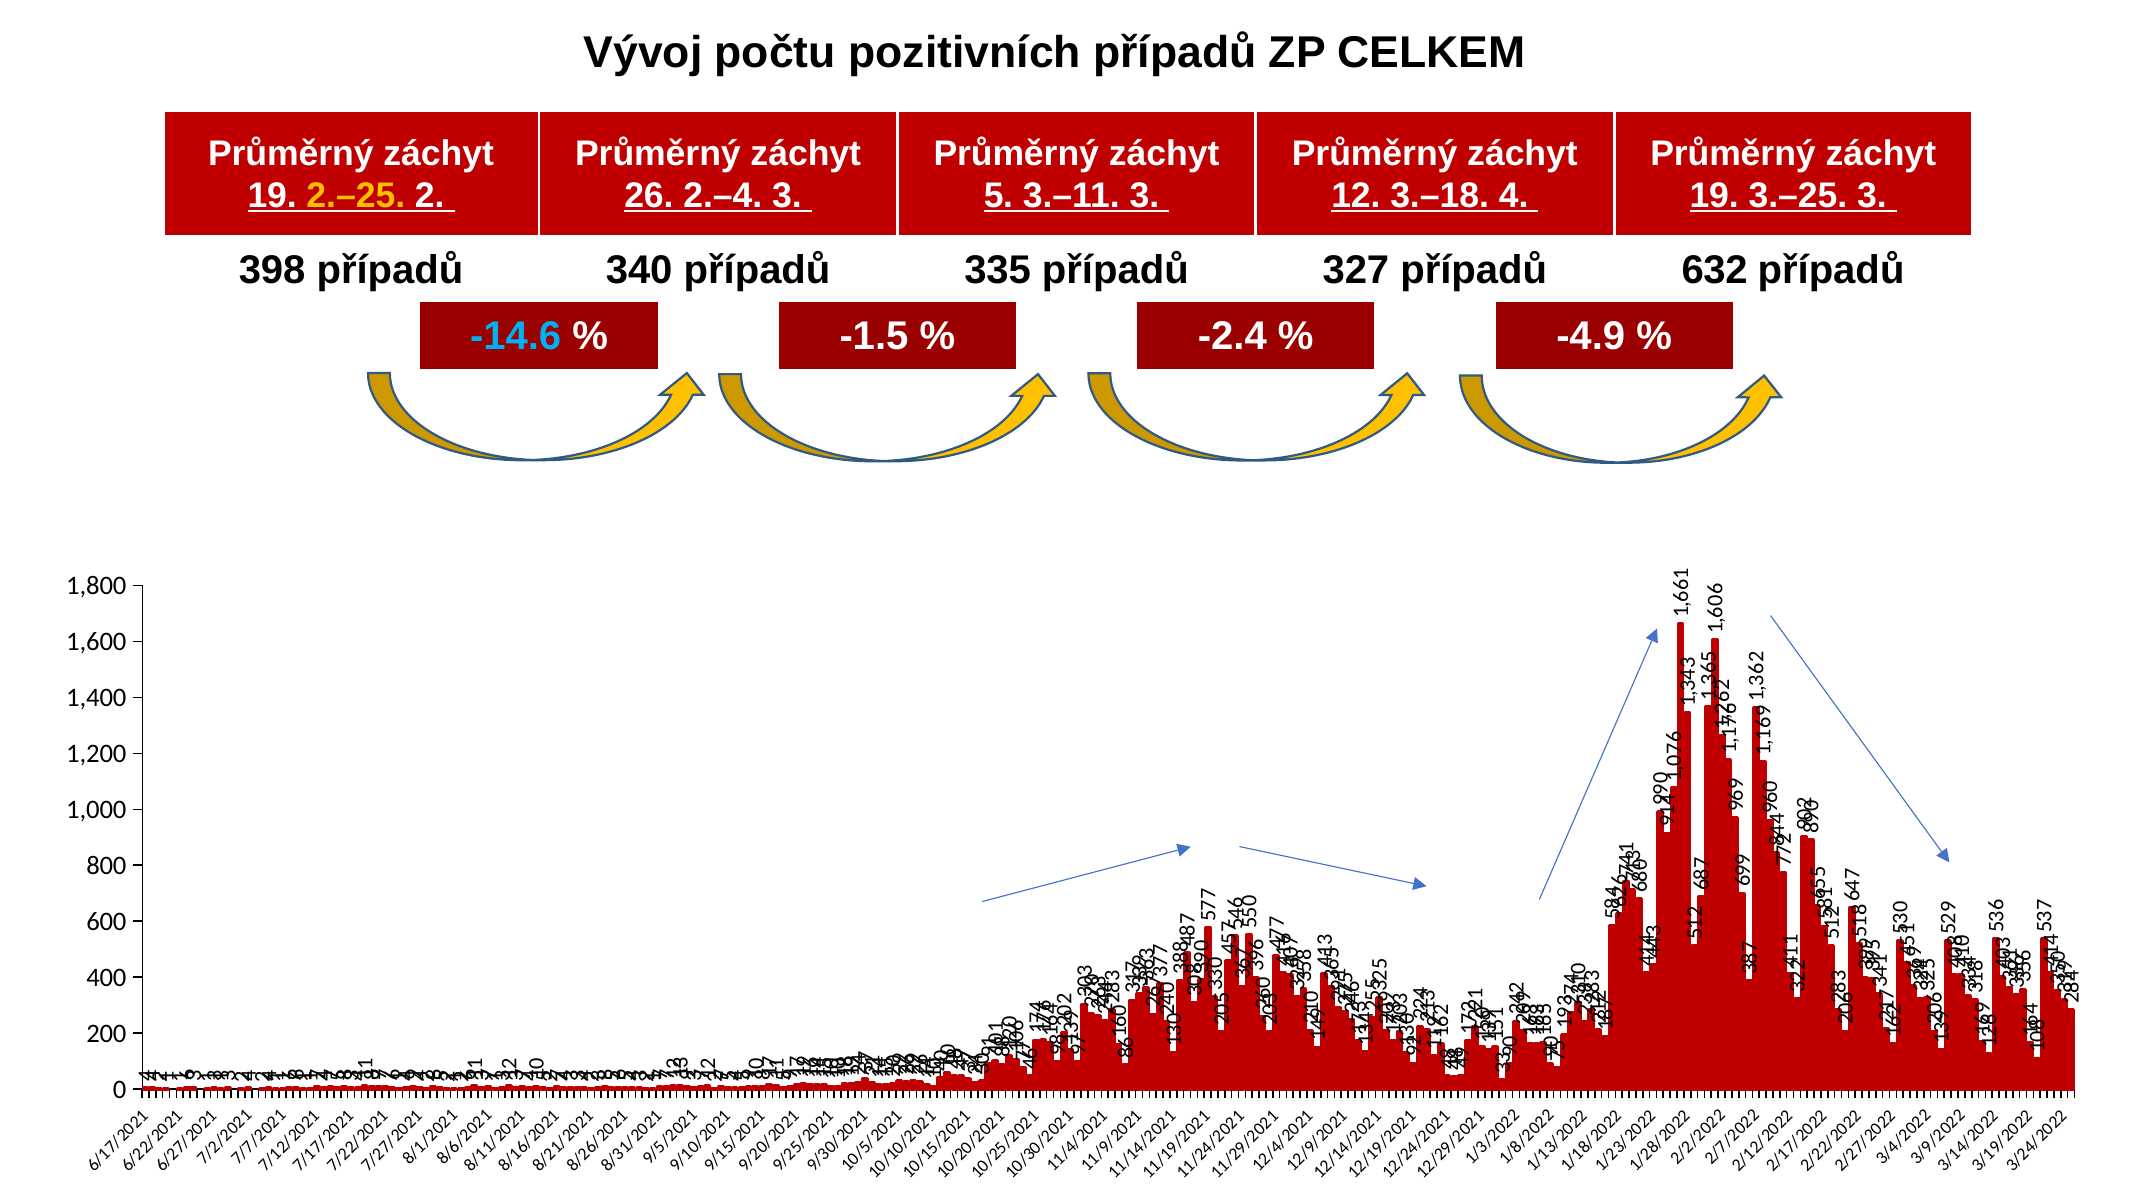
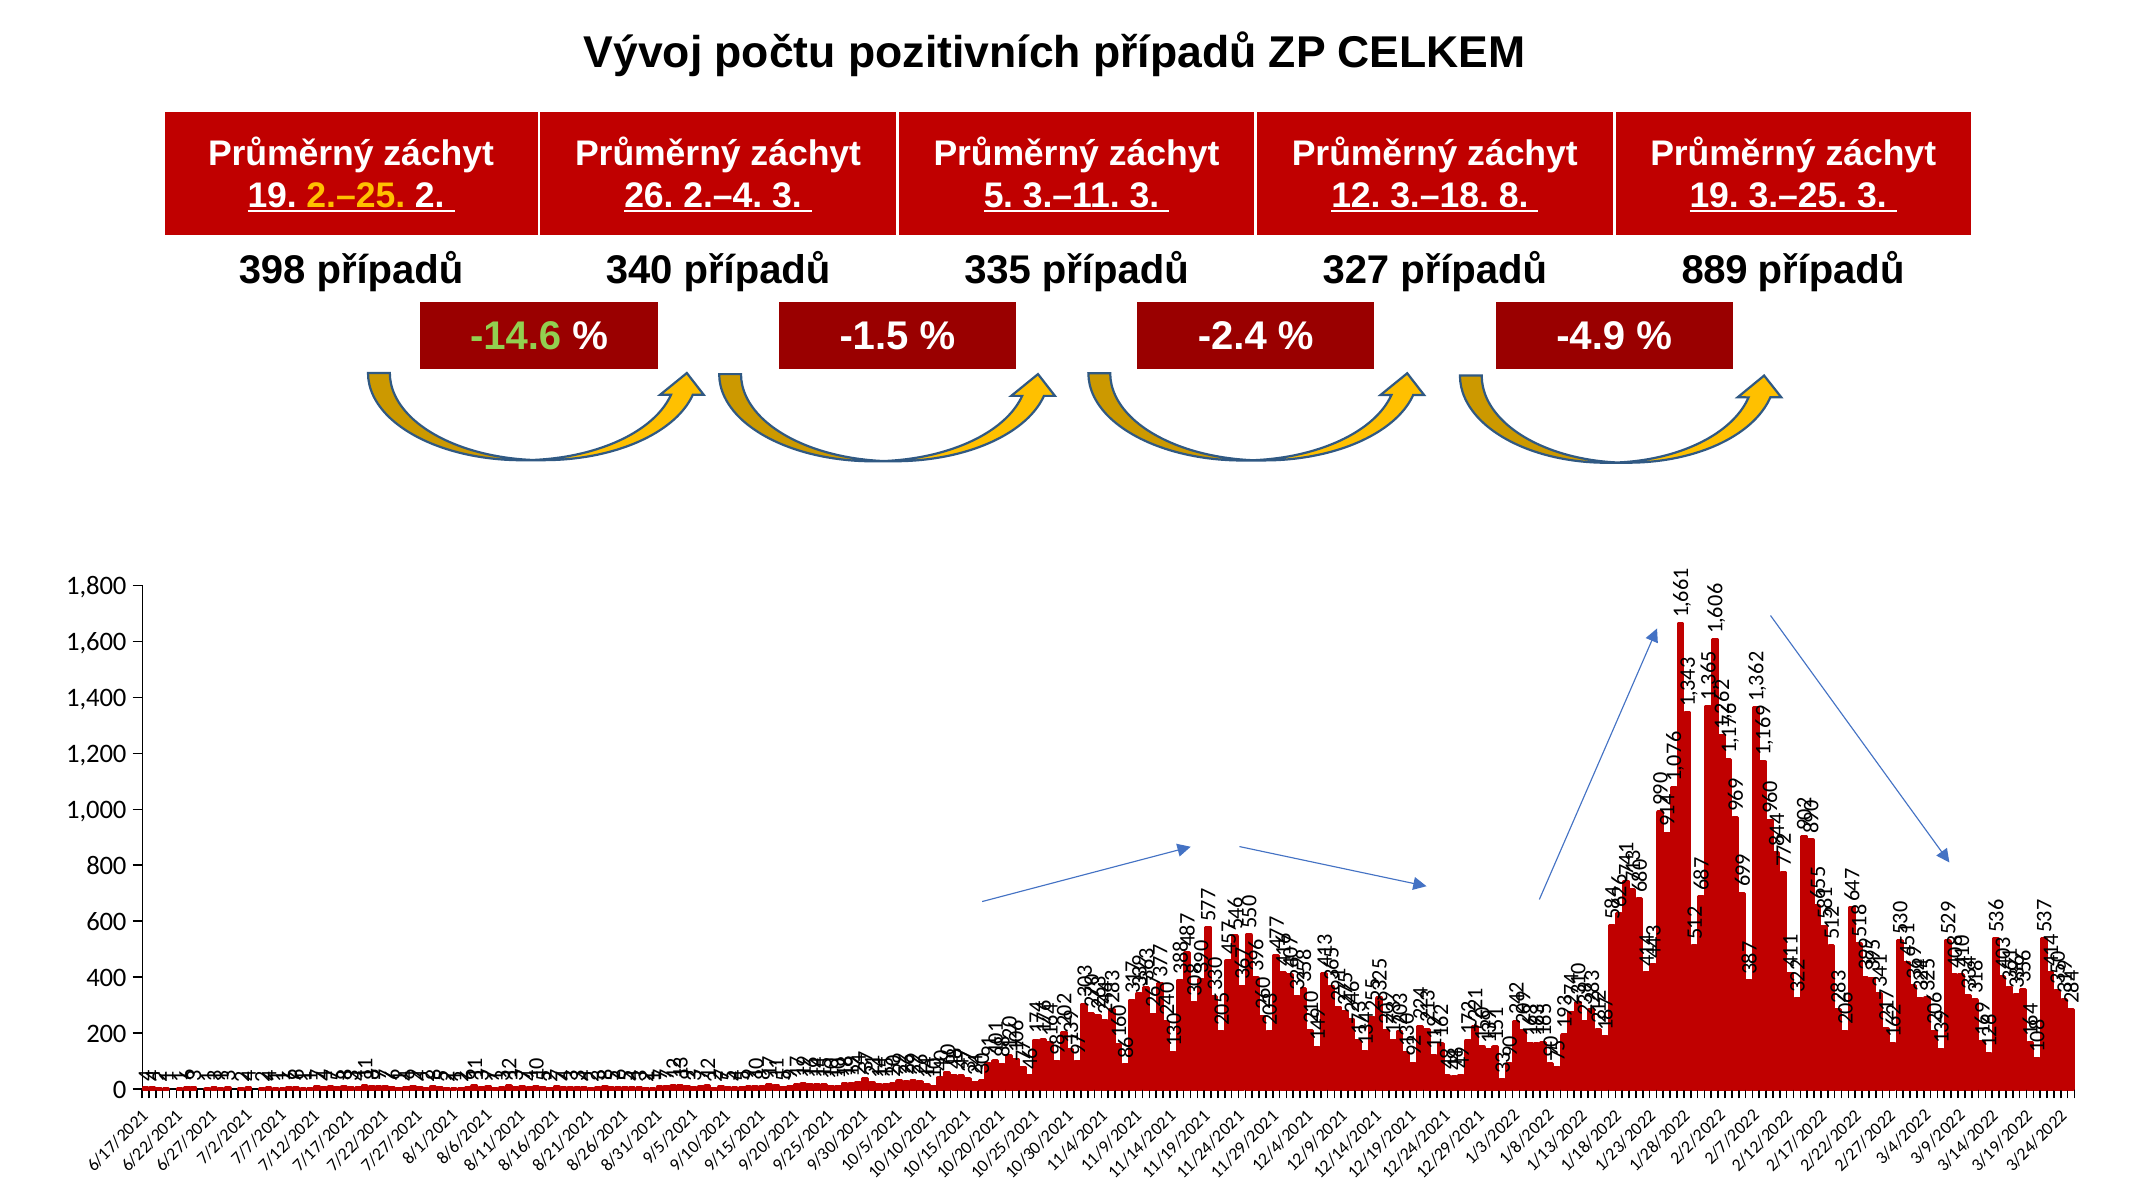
3.–18 4: 4 -> 8 (1514, 196)
632: 632 -> 889 (1715, 270)
-14.6 colour: light blue -> light green (516, 337)
